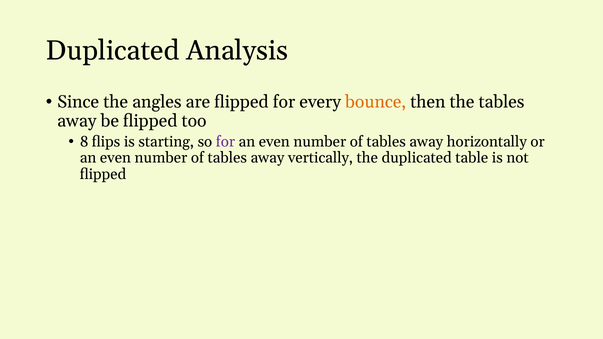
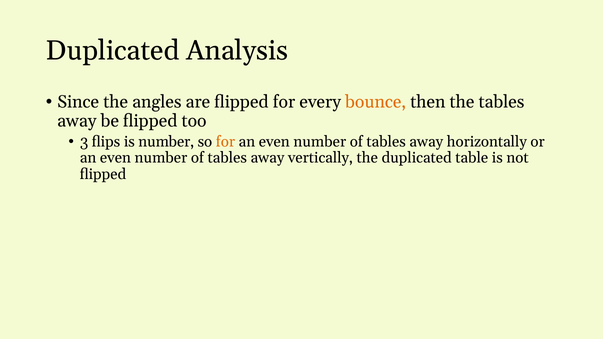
8: 8 -> 3 (84, 142)
is starting: starting -> number (166, 142)
for colour: purple -> orange (225, 142)
